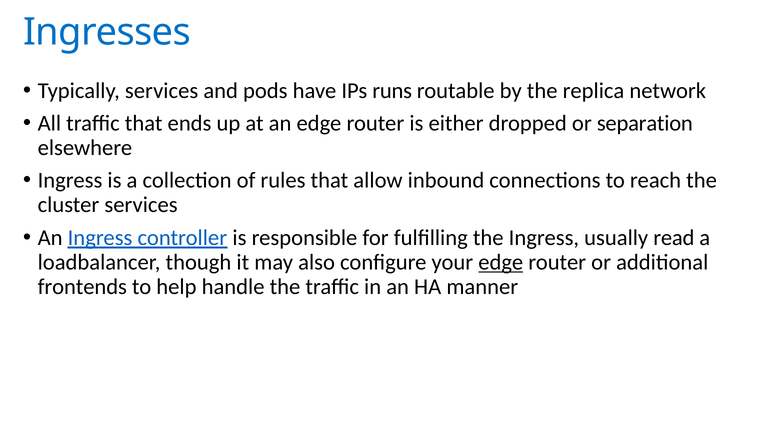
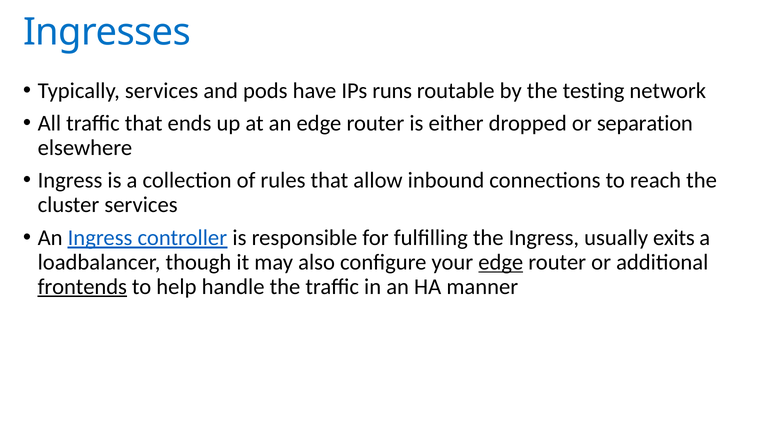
replica: replica -> testing (594, 91)
read: read -> exits (674, 238)
frontends underline: none -> present (82, 287)
